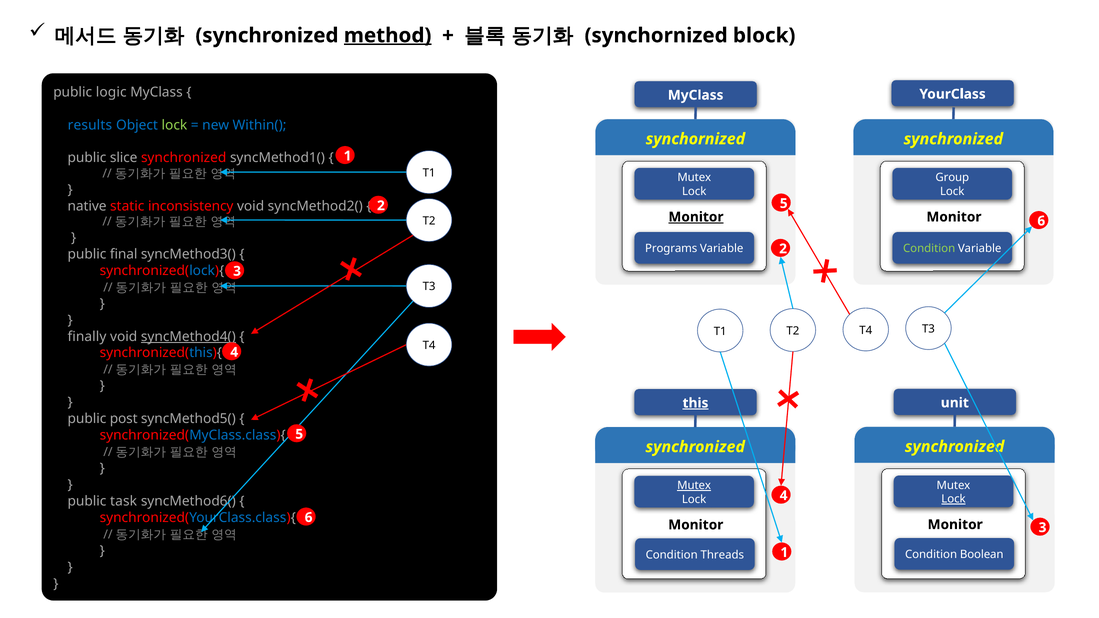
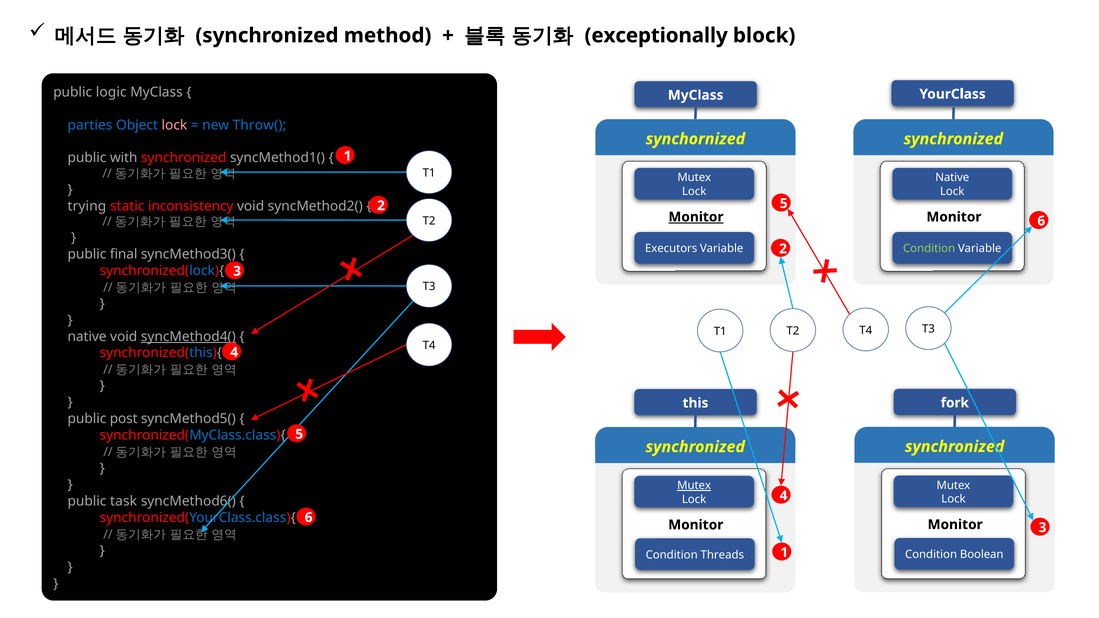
method underline: present -> none (388, 36)
synchornized: synchornized -> exceptionally (656, 36)
results: results -> parties (90, 125)
lock colour: light green -> pink (174, 125)
Within(: Within( -> Throw( (259, 125)
slice: slice -> with (124, 158)
Group: Group -> Native (952, 178)
native: native -> trying (87, 206)
Programs: Programs -> Executors (671, 249)
finally: finally -> native (87, 337)
unit: unit -> fork (955, 403)
this underline: present -> none (695, 403)
Lock underline: present -> none (954, 499)
